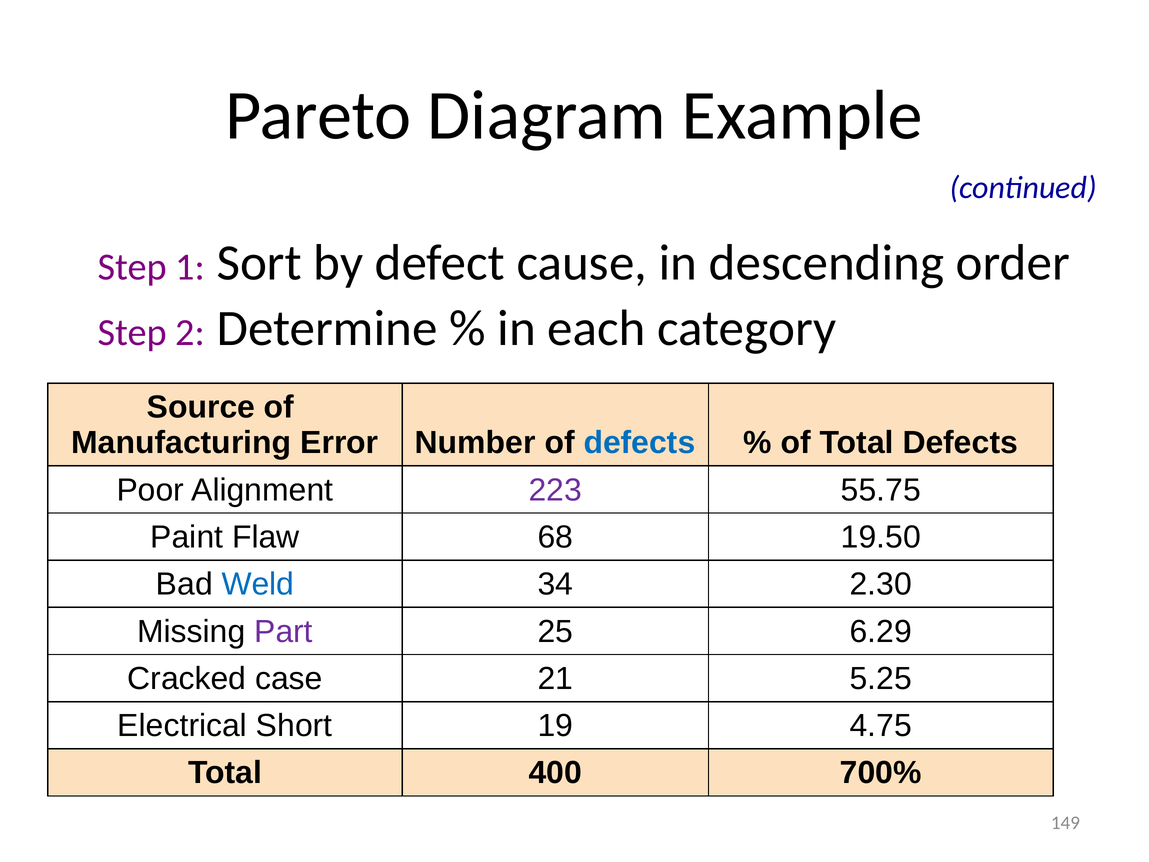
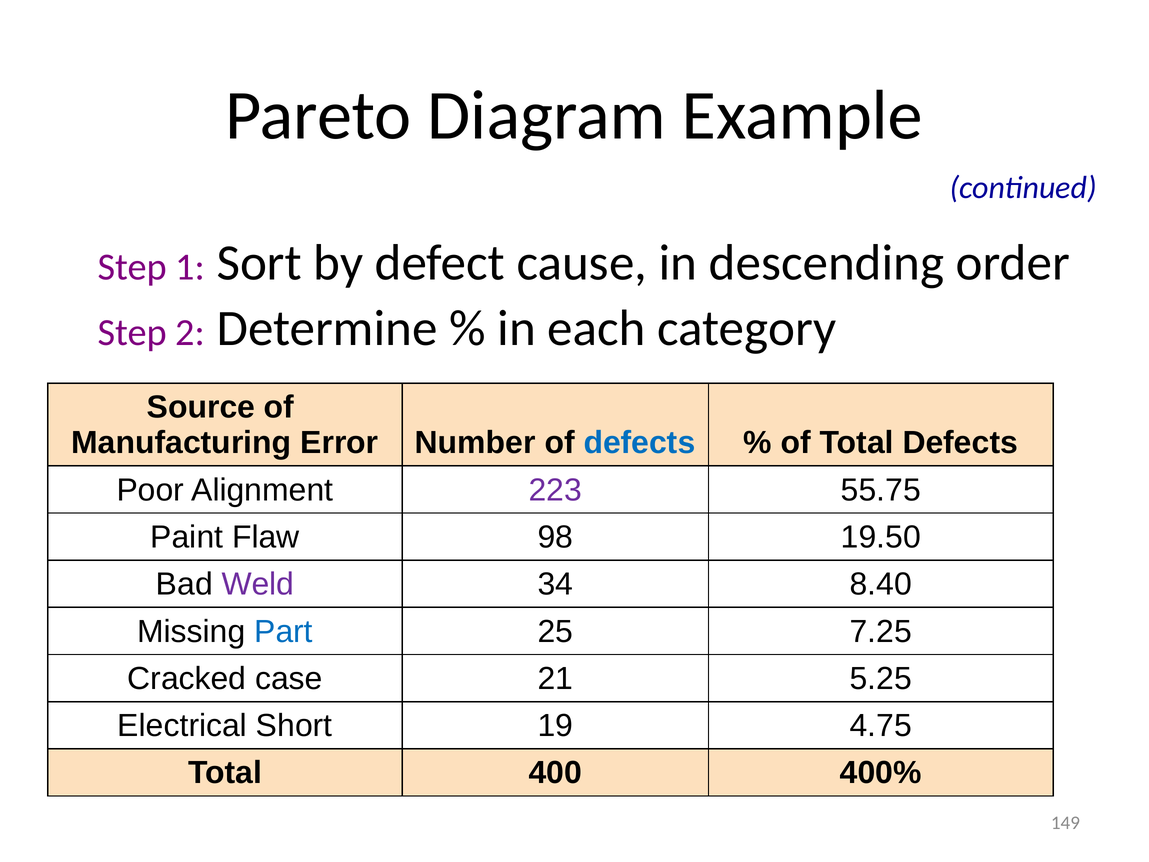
68: 68 -> 98 (555, 537)
Weld colour: blue -> purple (258, 584)
2.30: 2.30 -> 8.40 (881, 584)
Part colour: purple -> blue (284, 631)
6.29: 6.29 -> 7.25 (881, 631)
700%: 700% -> 400% (881, 773)
